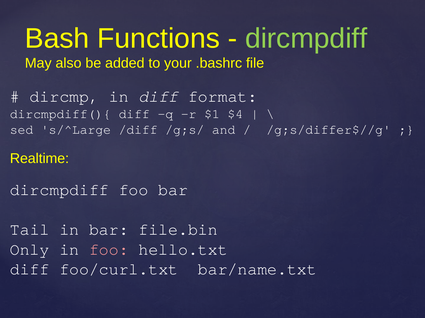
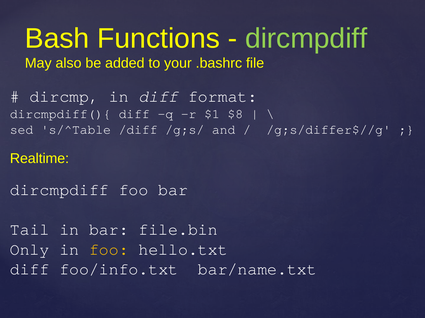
$4: $4 -> $8 (235, 114)
s/^Large: s/^Large -> s/^Table (76, 130)
foo colour: pink -> yellow (109, 250)
foo/curl.txt: foo/curl.txt -> foo/info.txt (119, 270)
